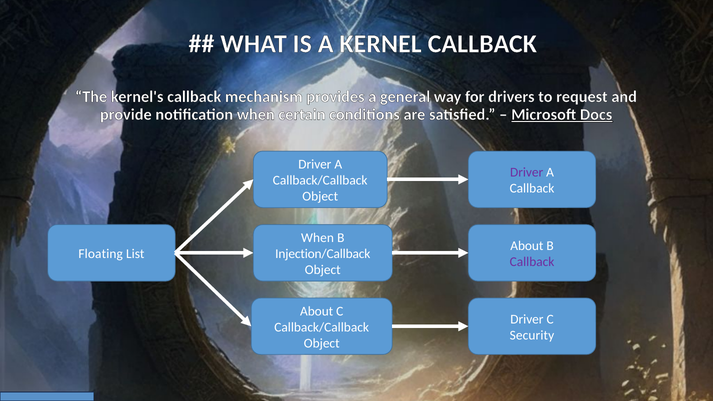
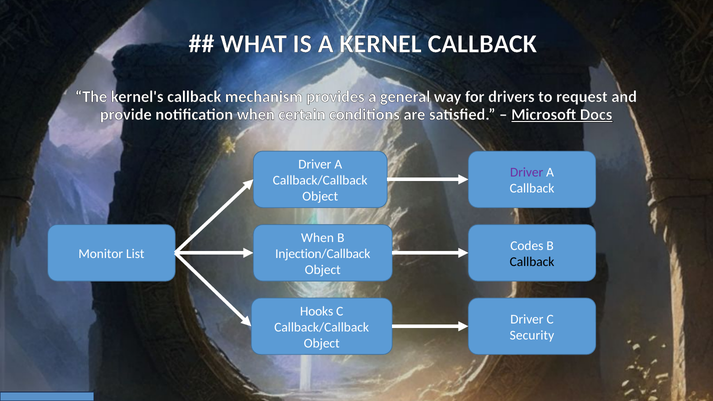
About: About -> Codes (527, 246)
Floating: Floating -> Monitor (101, 254)
Callback colour: purple -> black (532, 262)
About: About -> Hooks (317, 311)
